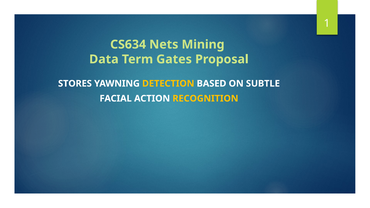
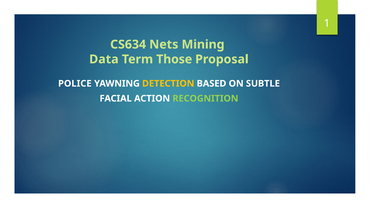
Gates: Gates -> Those (174, 59)
STORES: STORES -> POLICE (75, 84)
RECOGNITION colour: yellow -> light green (205, 99)
